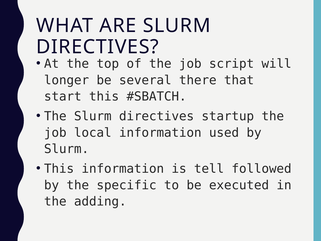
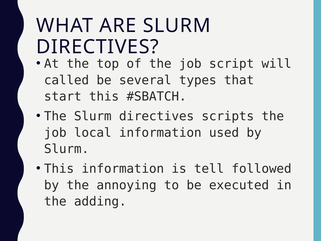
longer: longer -> called (67, 80)
there: there -> types (198, 80)
startup: startup -> scripts (228, 116)
specific: specific -> annoying (127, 185)
